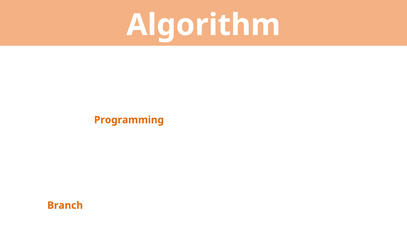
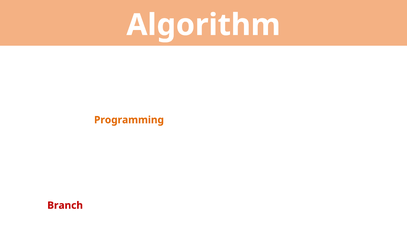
Branch colour: orange -> red (65, 205)
